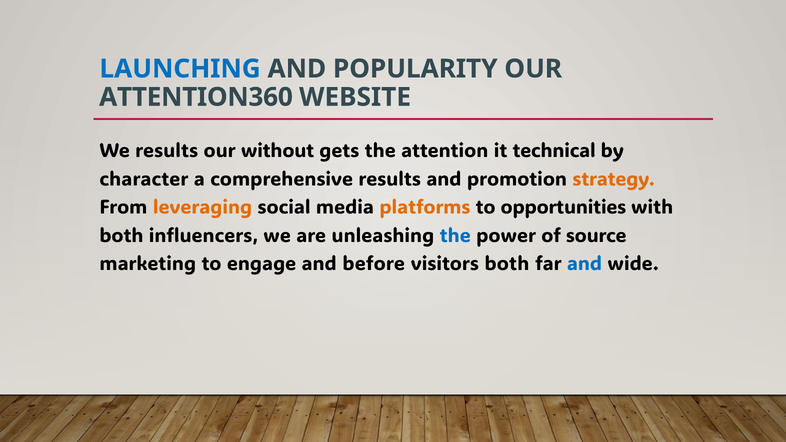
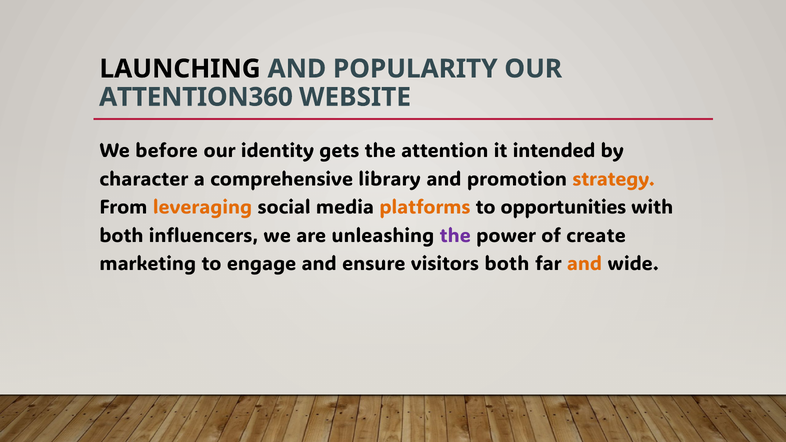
LAUNCHING colour: blue -> black (180, 69)
We results: results -> before (167, 151)
without: without -> identity (277, 151)
technical: technical -> intended (554, 151)
comprehensive results: results -> library (390, 179)
the colour: blue -> purple (455, 236)
source: source -> create (596, 236)
before: before -> ensure (374, 264)
and colour: blue -> orange (585, 264)
